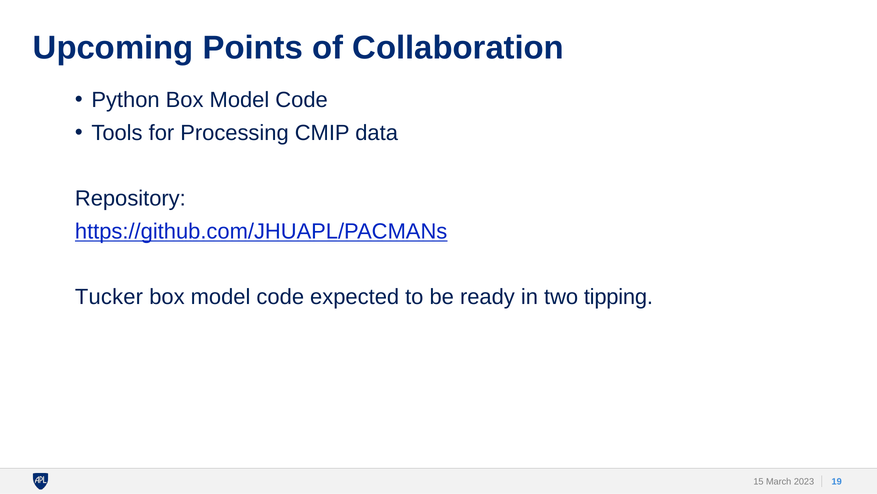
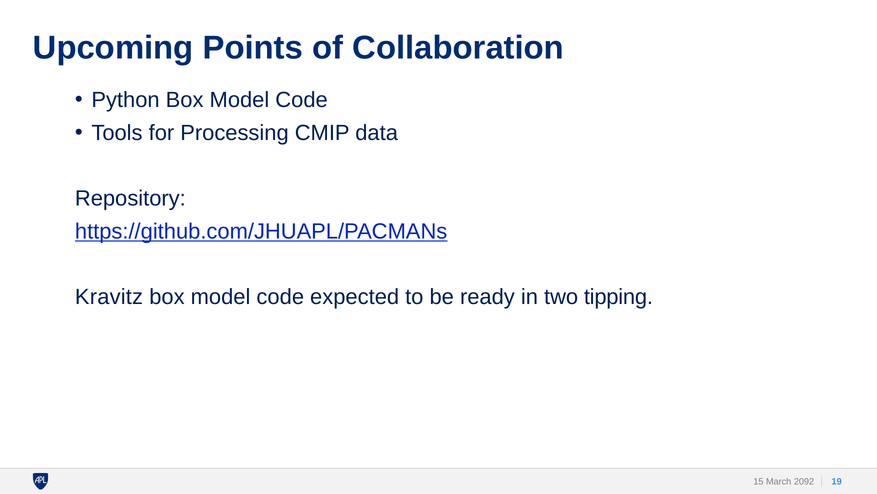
Tucker: Tucker -> Kravitz (109, 297)
2023: 2023 -> 2092 (804, 481)
